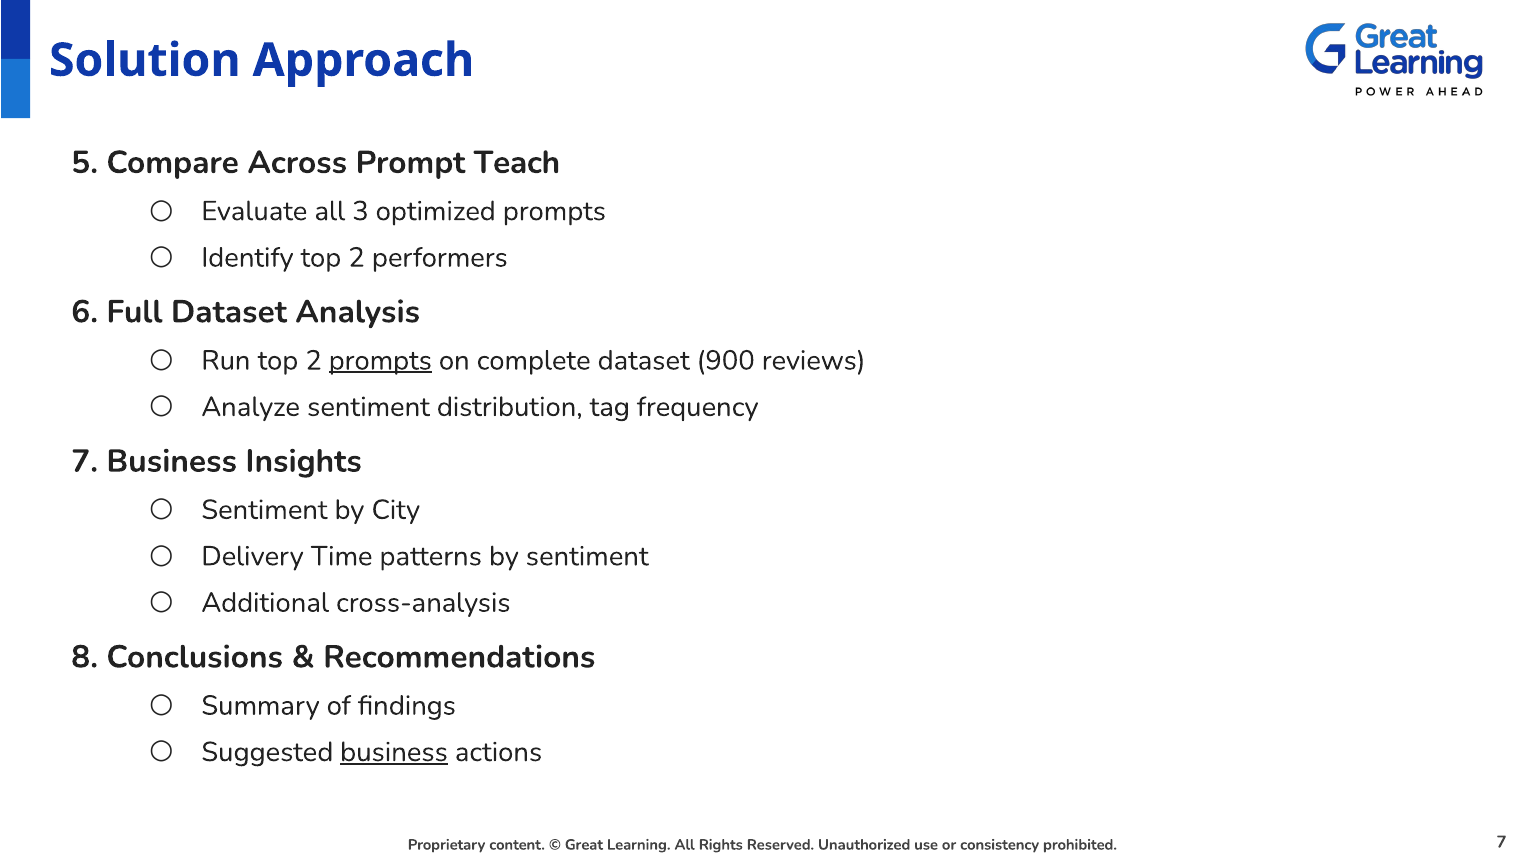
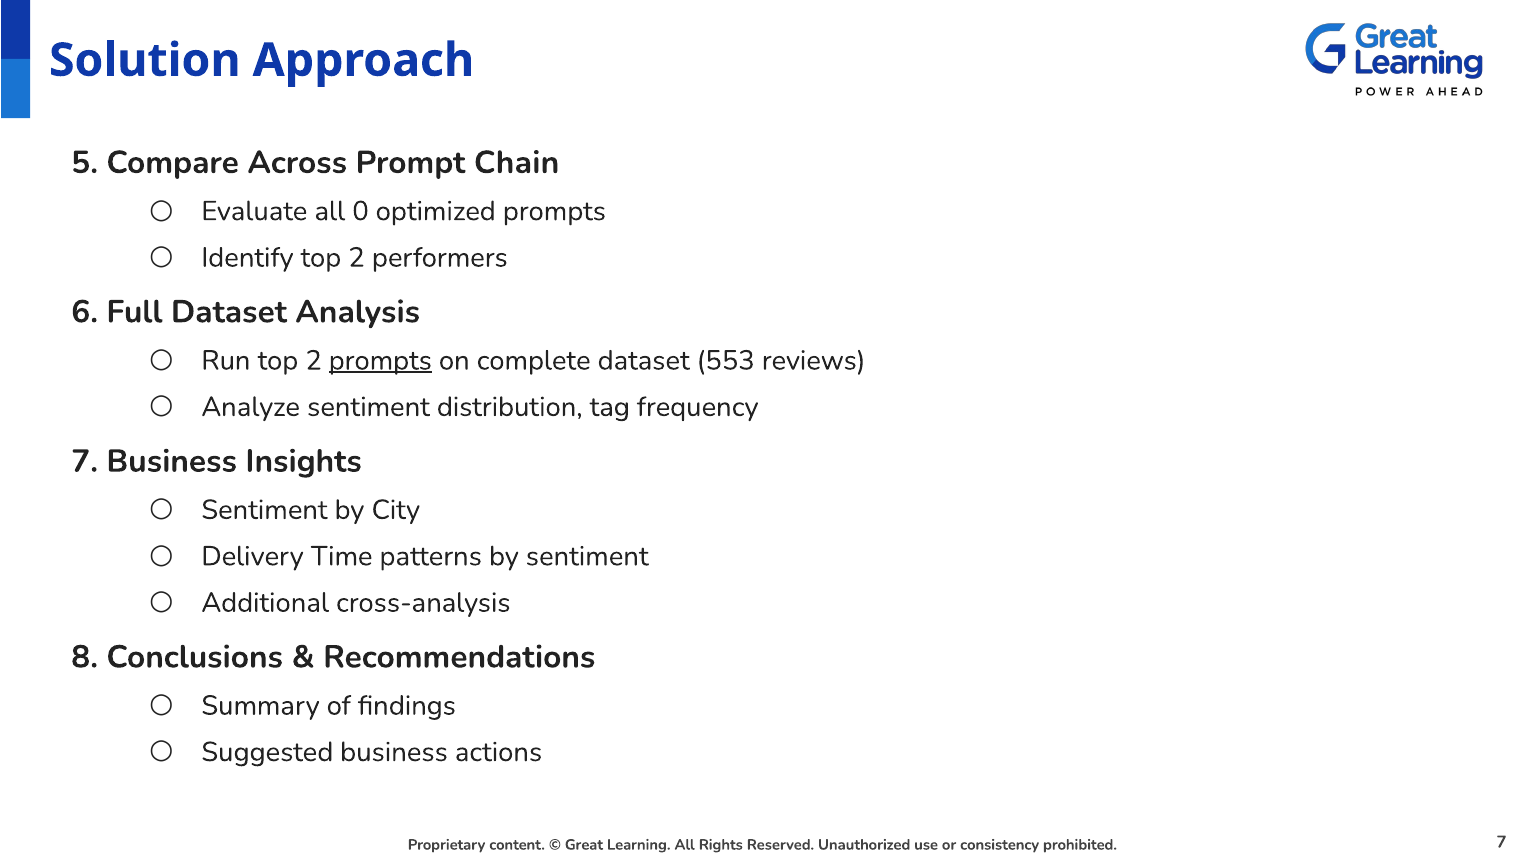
Teach: Teach -> Chain (517, 162)
3: 3 -> 0 (361, 211)
900: 900 -> 553 (726, 360)
business underline: present -> none (394, 752)
